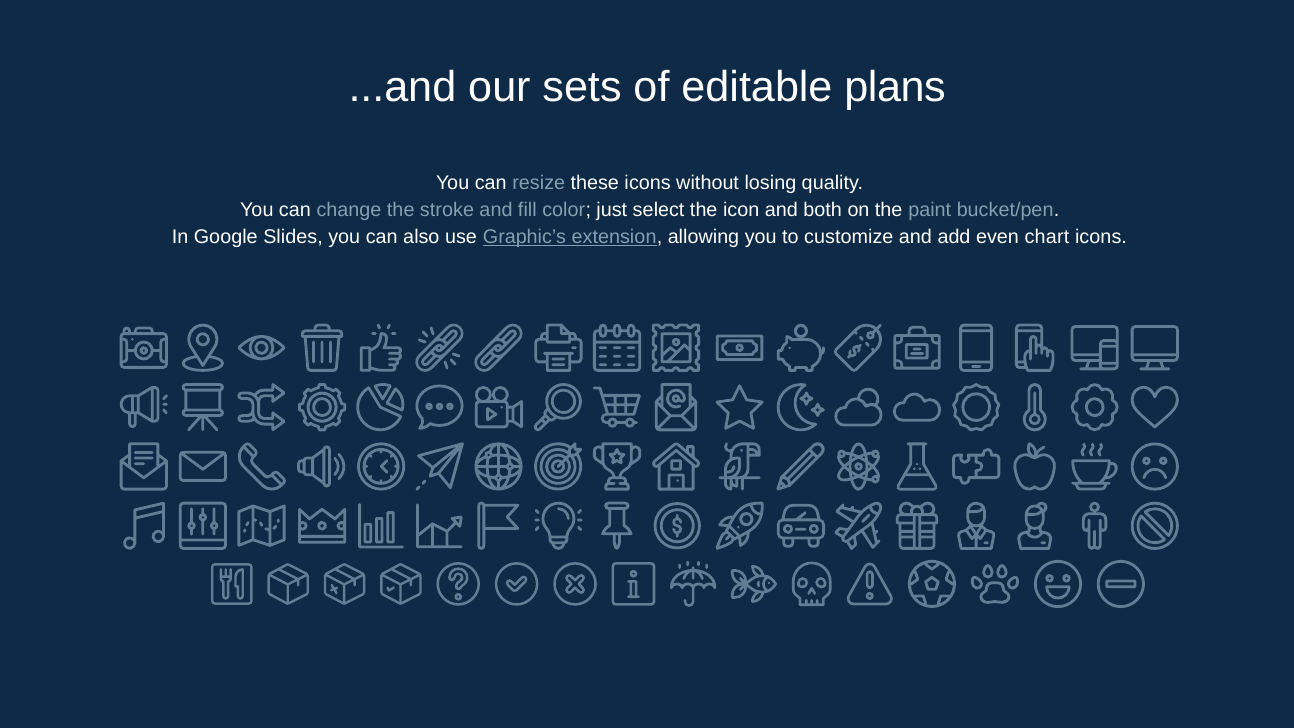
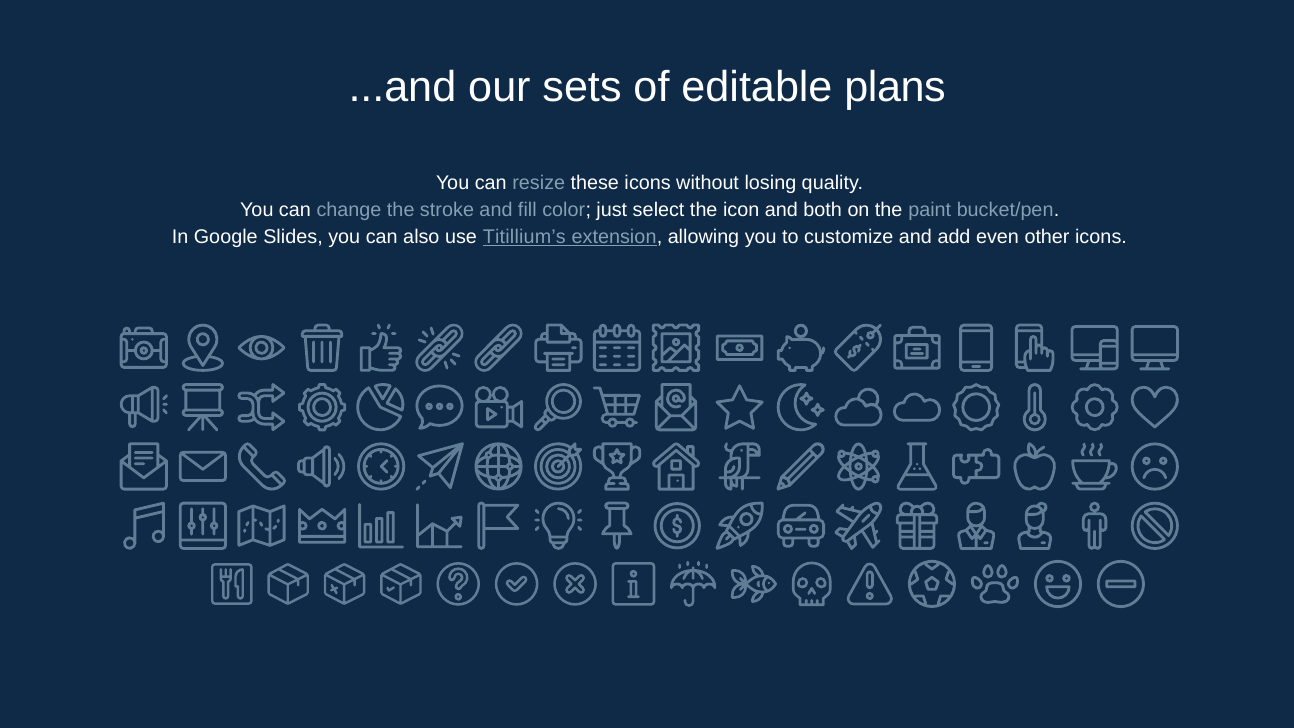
Graphic’s: Graphic’s -> Titillium’s (524, 237)
chart: chart -> other (1047, 237)
